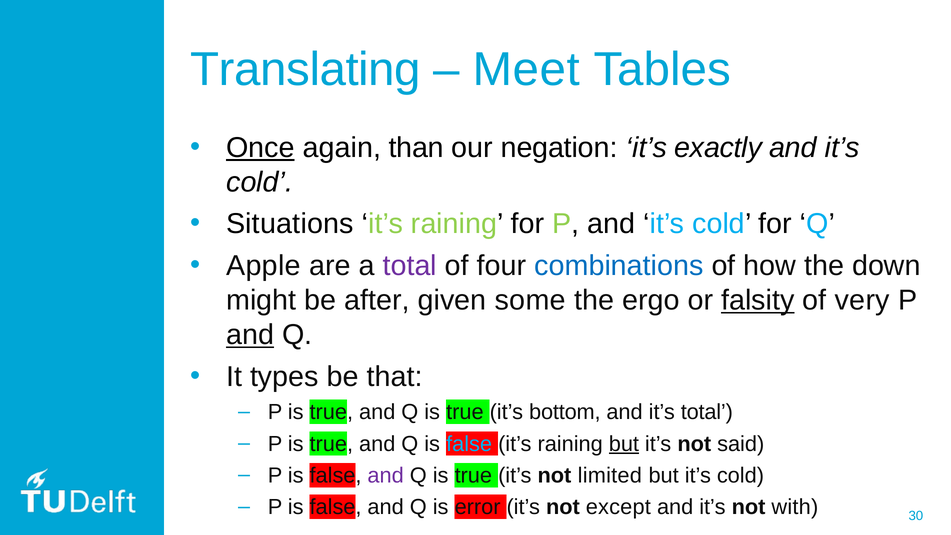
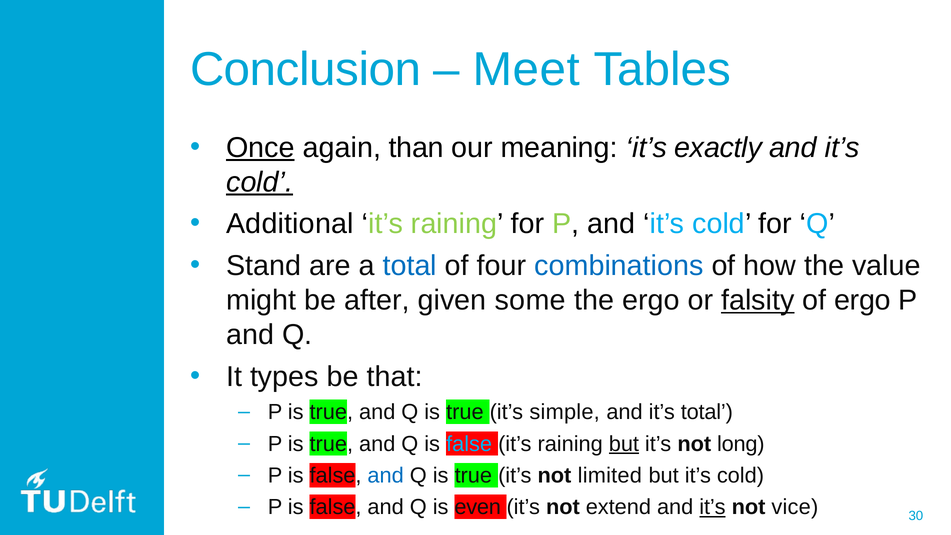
Translating: Translating -> Conclusion (306, 69)
negation: negation -> meaning (559, 148)
cold underline: none -> present (260, 182)
Situations: Situations -> Additional (290, 224)
Apple: Apple -> Stand (264, 266)
total colour: purple -> blue (410, 266)
down: down -> value (886, 266)
of very: very -> ergo (863, 300)
and underline: present -> none (250, 335)
bottom: bottom -> simple (565, 412)
said: said -> long (741, 444)
and colour: purple -> blue (386, 475)
error: error -> even (478, 507)
except: except -> extend (618, 507)
it’s underline: none -> present (712, 507)
with: with -> vice (795, 507)
